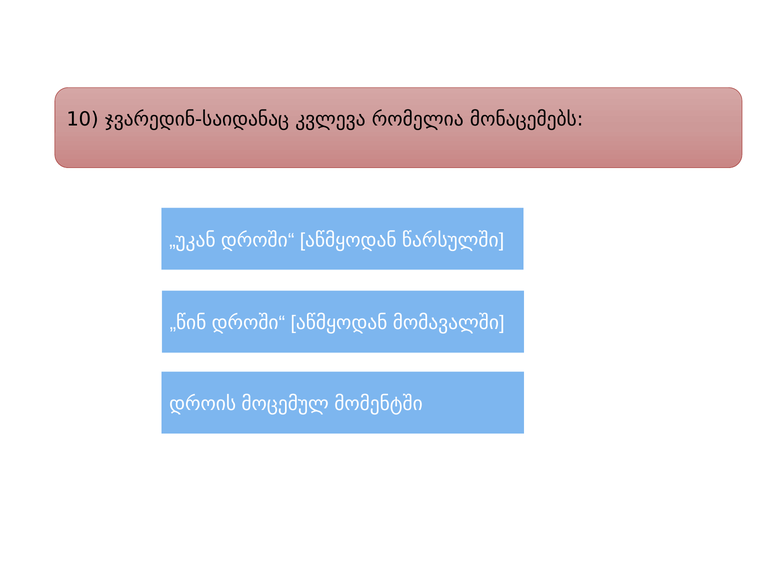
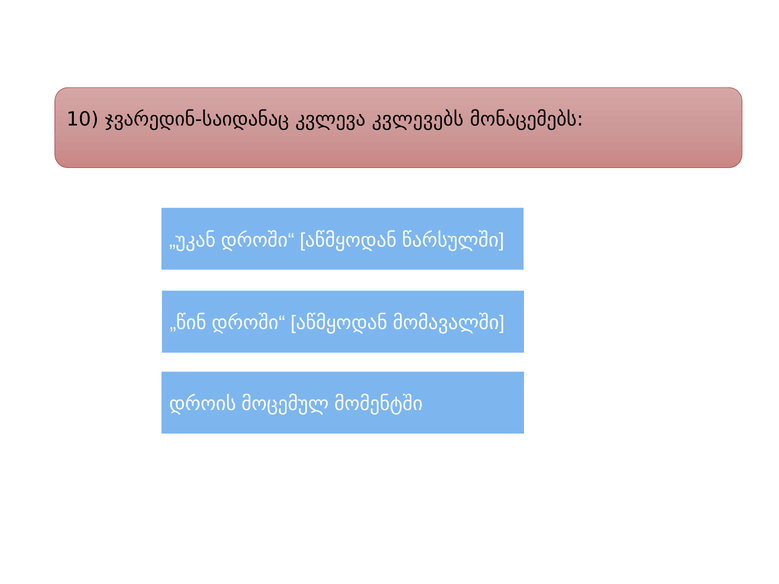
რომელია: რომელია -> კვლევებს (418, 120)
